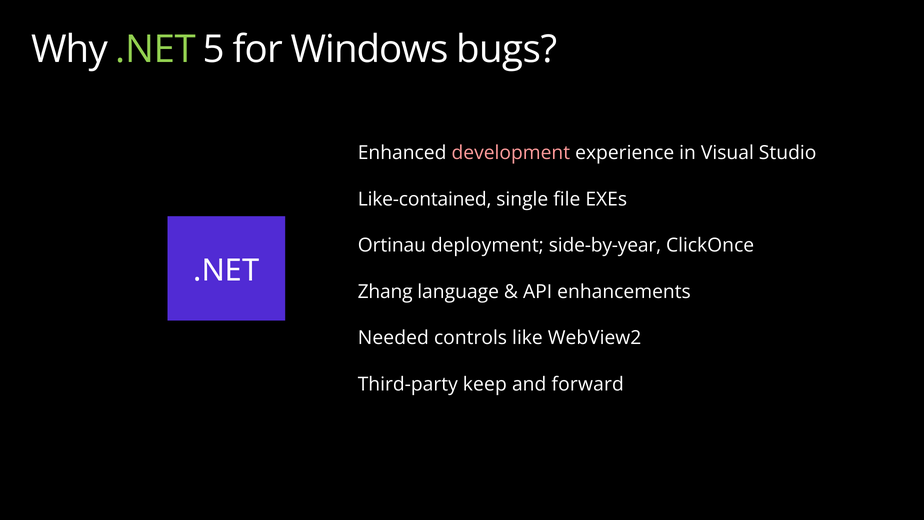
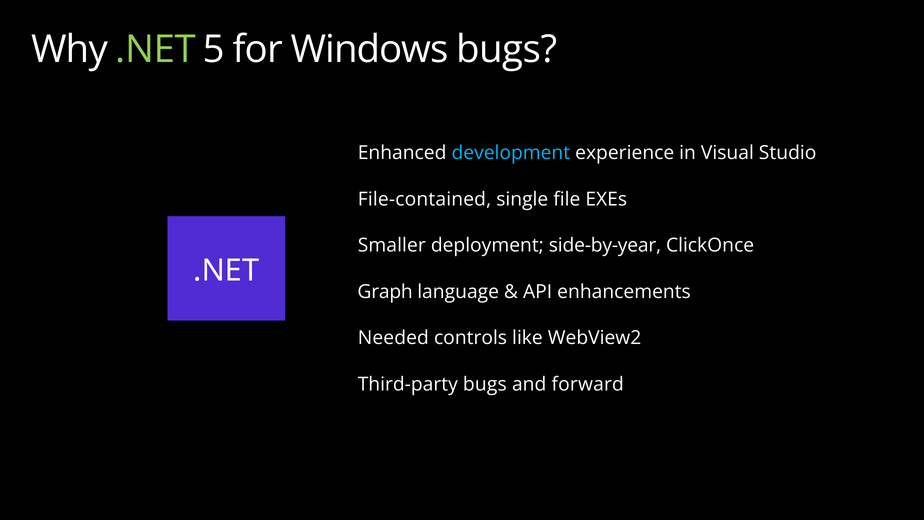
development colour: pink -> light blue (511, 153)
Like-contained: Like-contained -> File-contained (424, 199)
Ortinau: Ortinau -> Smaller (392, 245)
Zhang: Zhang -> Graph (385, 292)
Third-party keep: keep -> bugs (485, 384)
